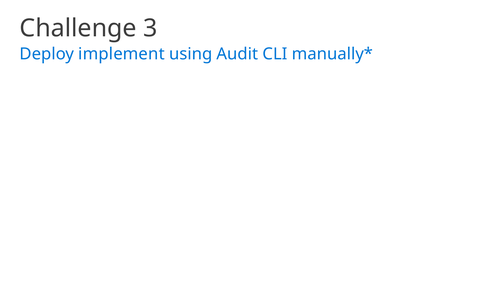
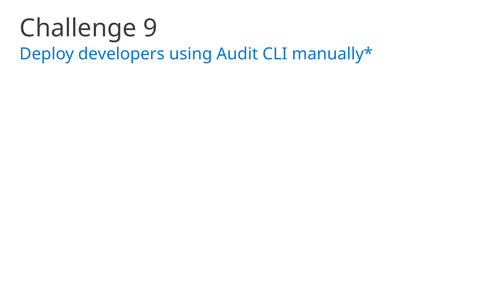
3: 3 -> 9 (150, 28)
implement: implement -> developers (122, 54)
